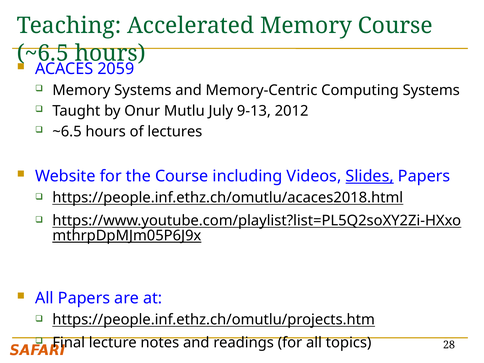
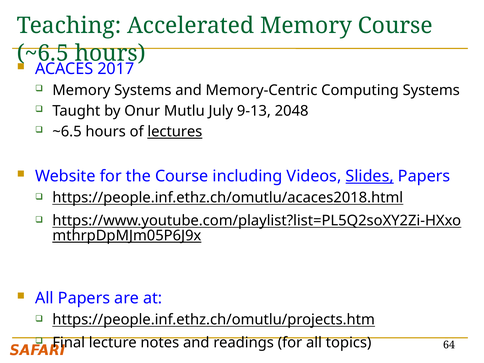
2059: 2059 -> 2017 (116, 69)
2012: 2012 -> 2048 (292, 111)
lectures underline: none -> present (175, 132)
28: 28 -> 64 (449, 345)
